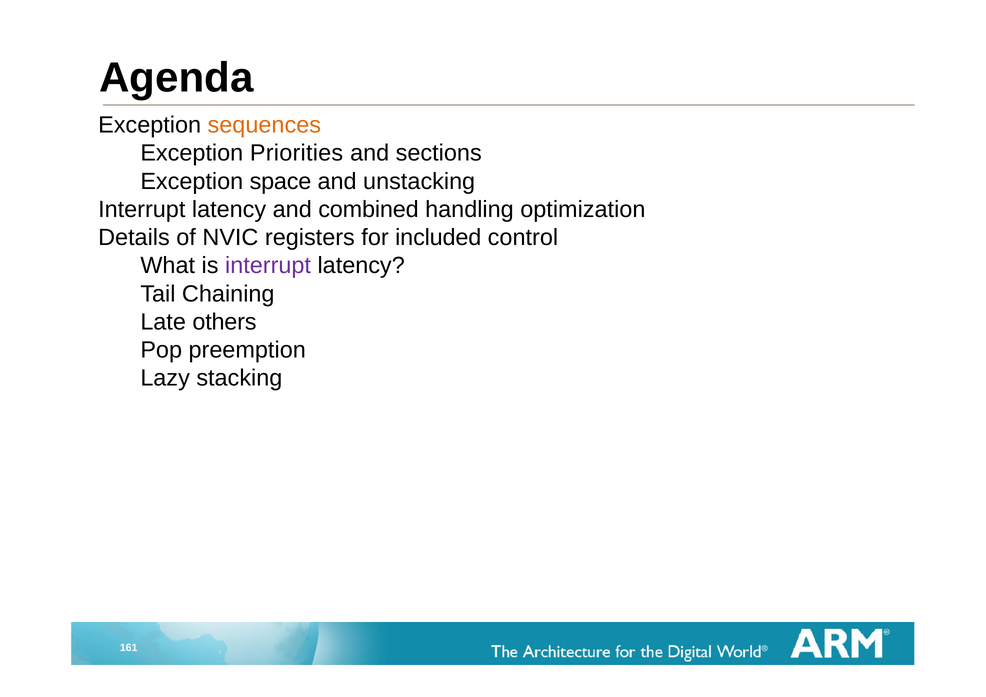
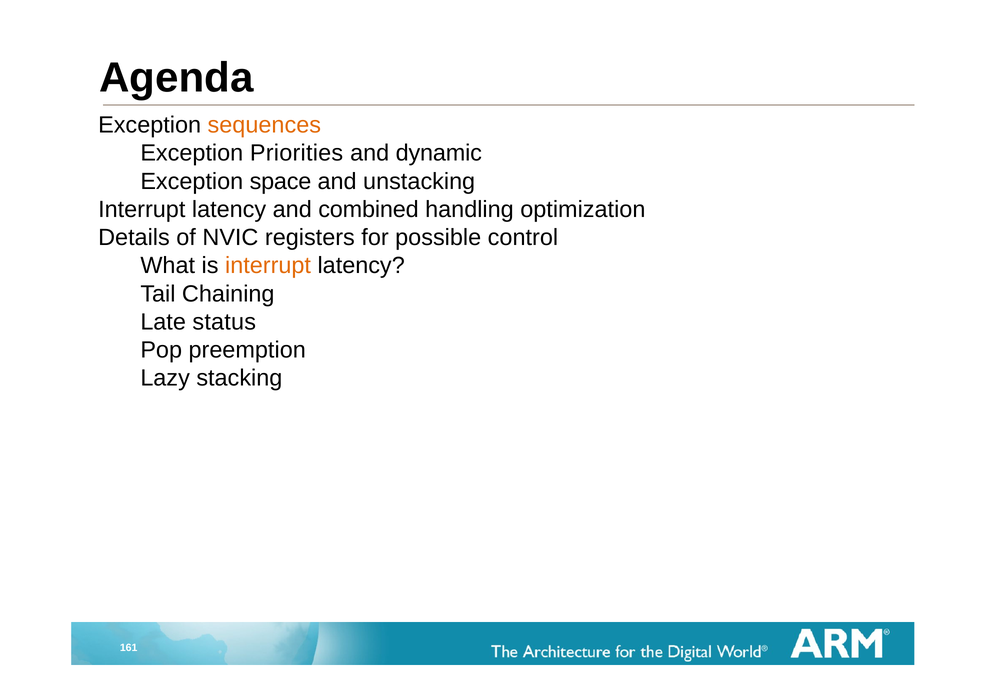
sections: sections -> dynamic (439, 153)
included: included -> possible (438, 237)
interrupt colour: purple -> orange (268, 266)
others: others -> status (224, 322)
